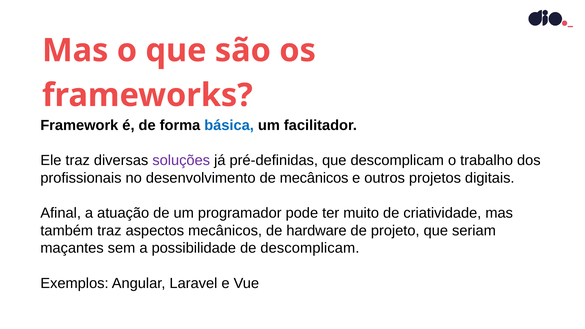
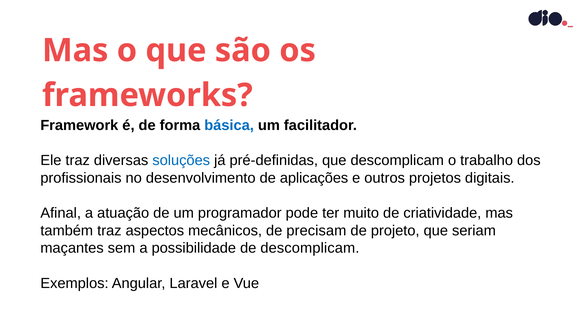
soluções colour: purple -> blue (181, 160)
de mecânicos: mecânicos -> aplicações (314, 178)
hardware: hardware -> precisam (316, 231)
